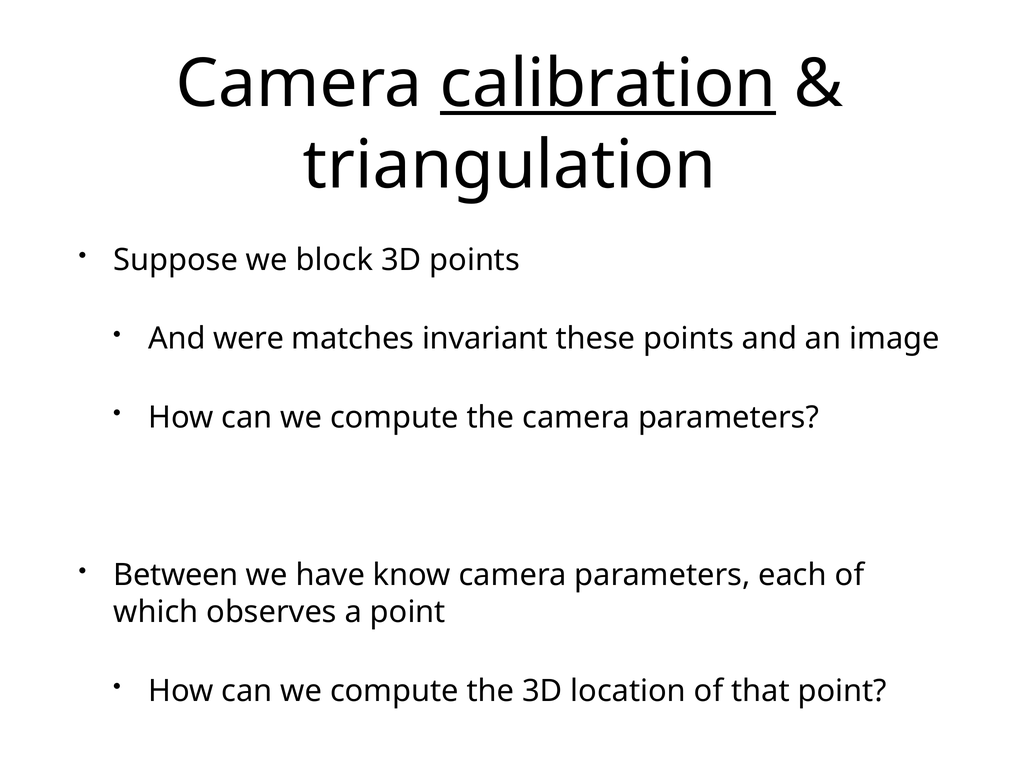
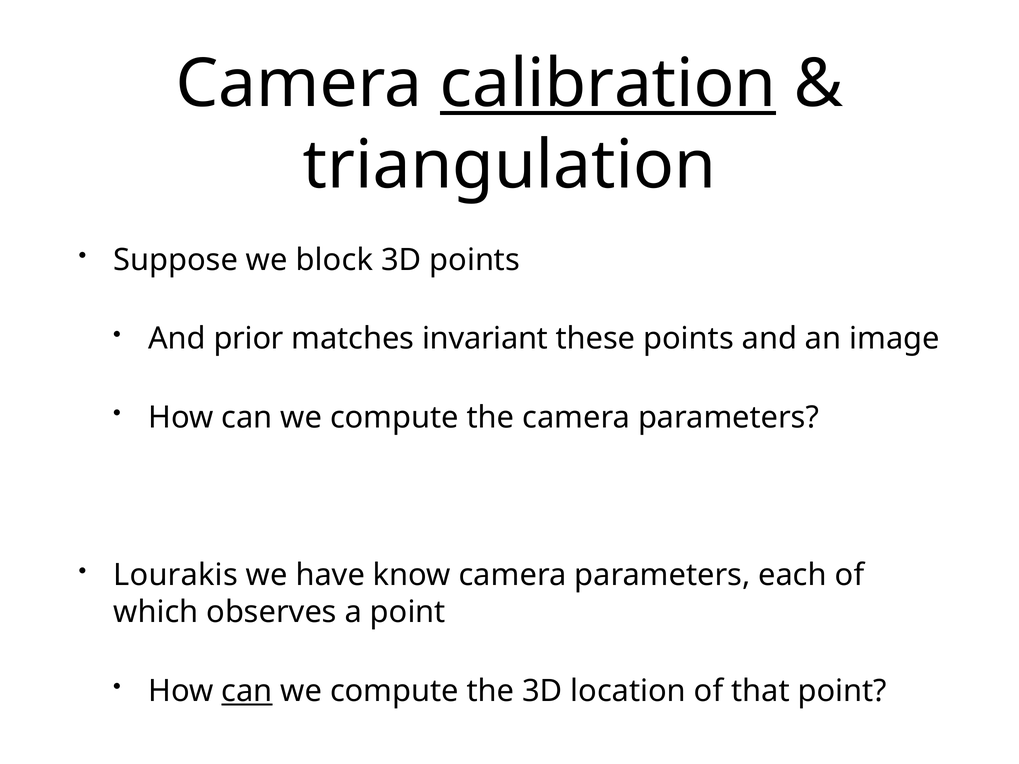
were: were -> prior (249, 339)
Between: Between -> Lourakis (176, 575)
can underline: none -> present (247, 691)
